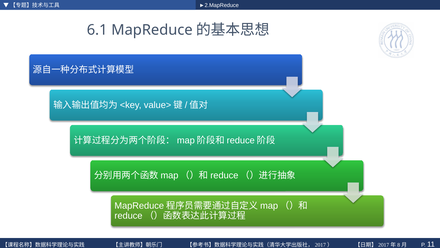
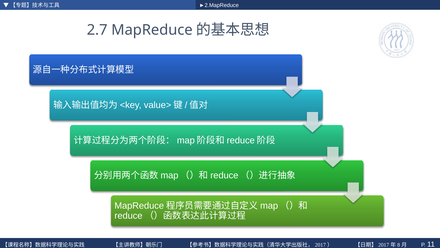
6.1: 6.1 -> 2.7 (97, 30)
